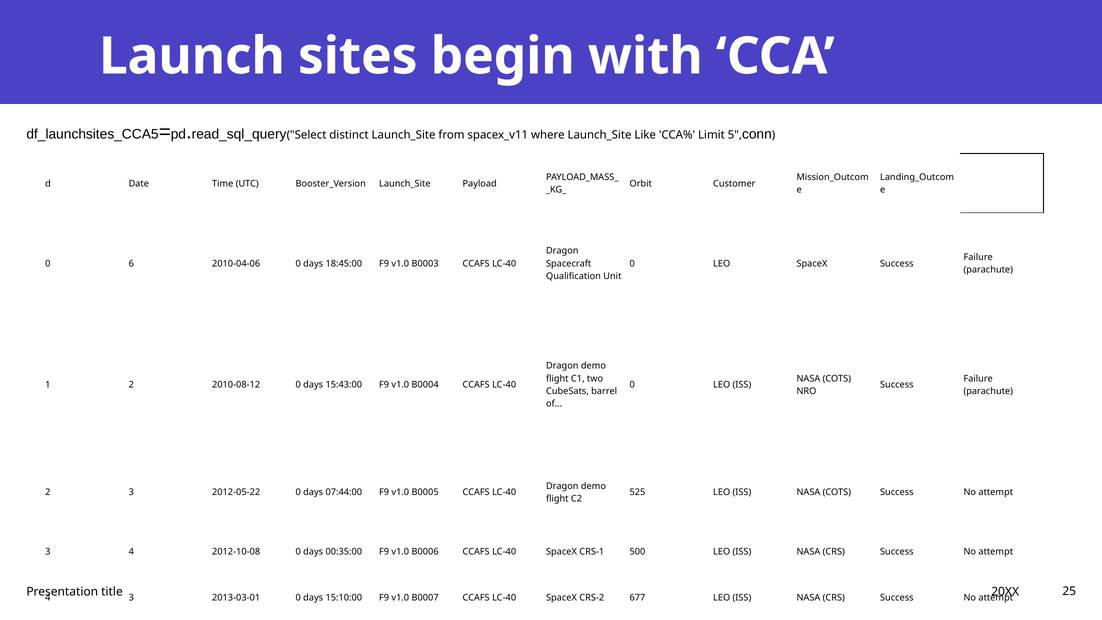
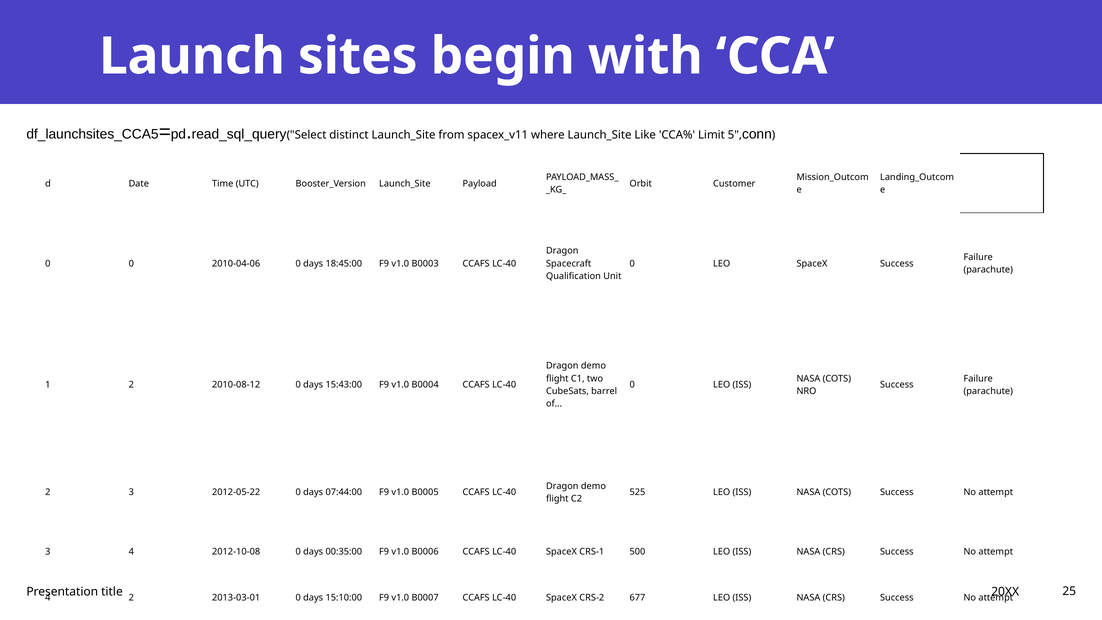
0 6: 6 -> 0 (131, 264)
3: 3 -> 2 (131, 597)
